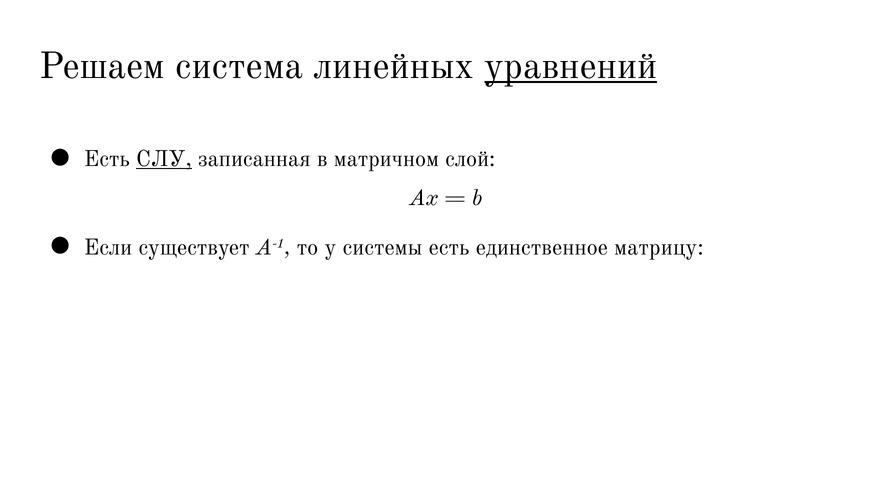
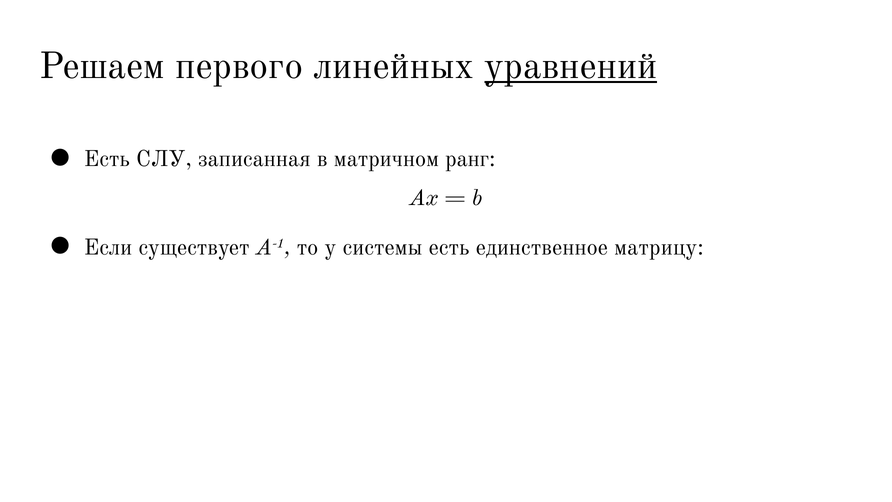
система: система -> первого (239, 66)
СЛУ underline: present -> none (164, 159)
слой: слой -> ранг (470, 159)
